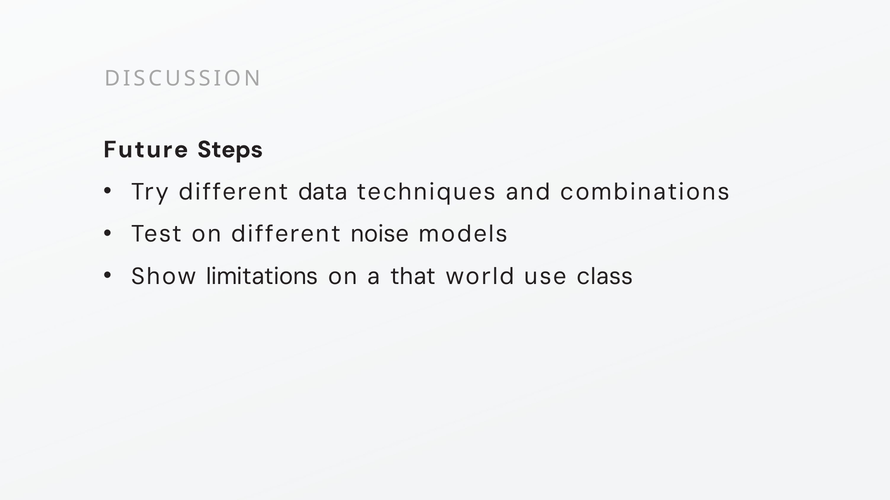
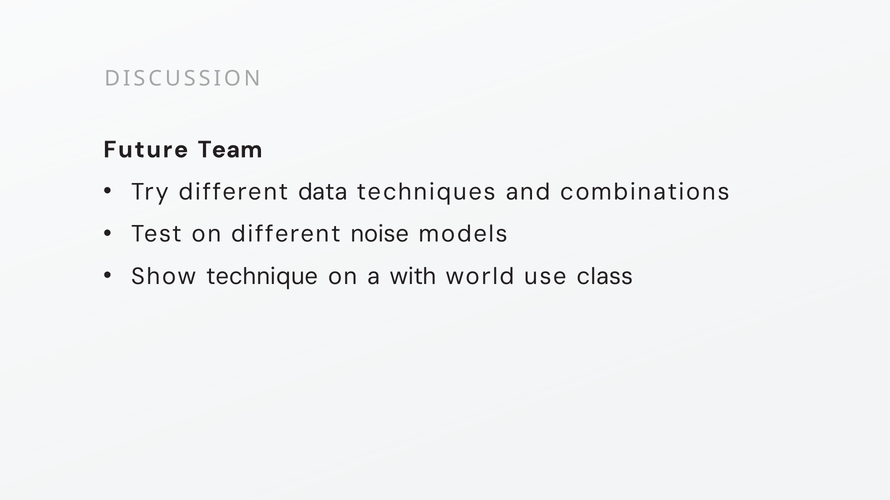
Steps: Steps -> Team (230, 150)
limitations: limitations -> technique (262, 277)
that: that -> with (413, 277)
